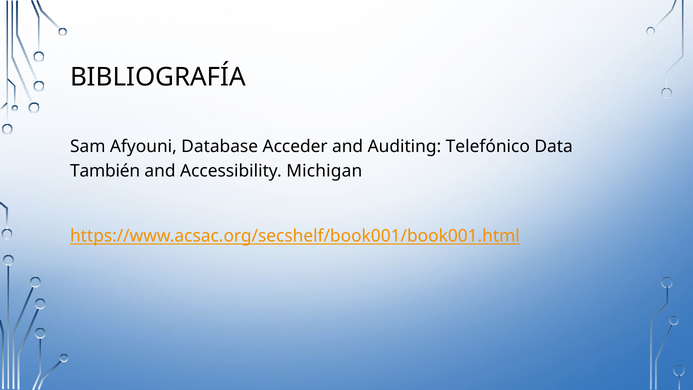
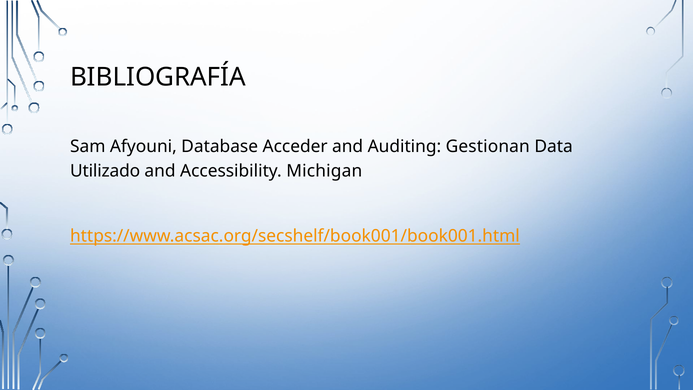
Telefónico: Telefónico -> Gestionan (488, 146)
También: También -> Utilizado (105, 171)
